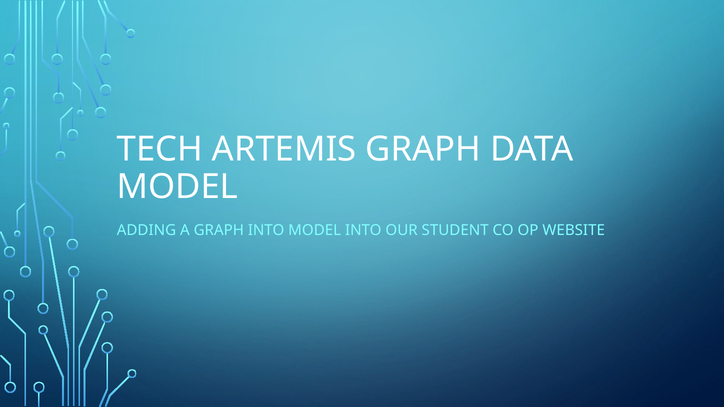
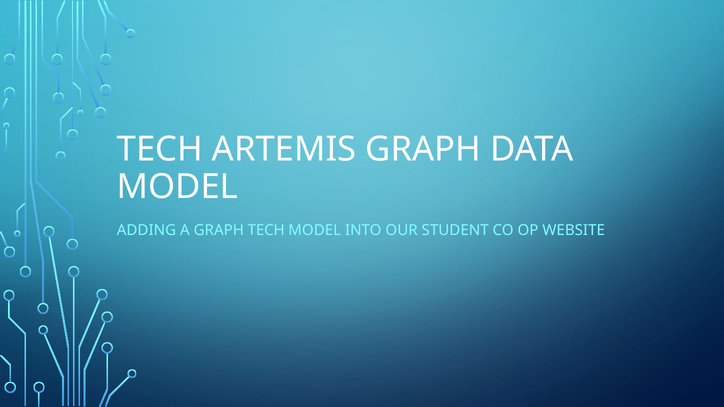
GRAPH INTO: INTO -> TECH (266, 230)
